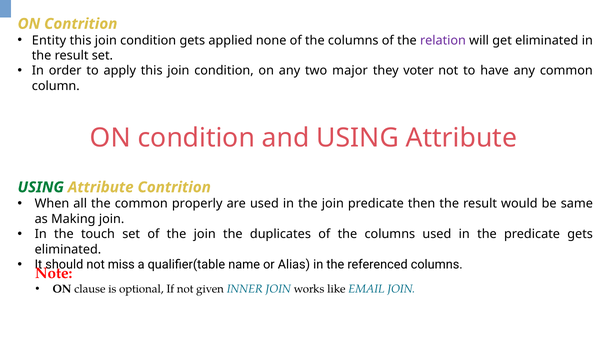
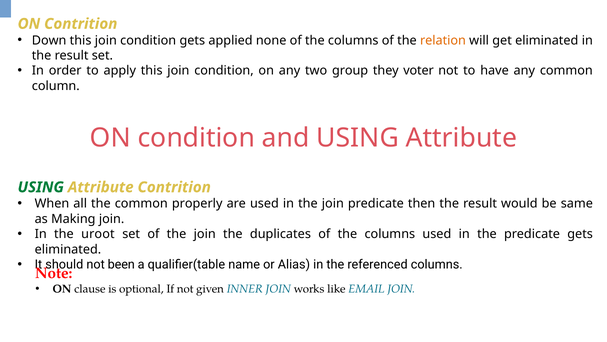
Entity: Entity -> Down (49, 40)
relation colour: purple -> orange (443, 40)
major: major -> group (350, 71)
touch: touch -> uroot (98, 234)
miss: miss -> been (121, 264)
